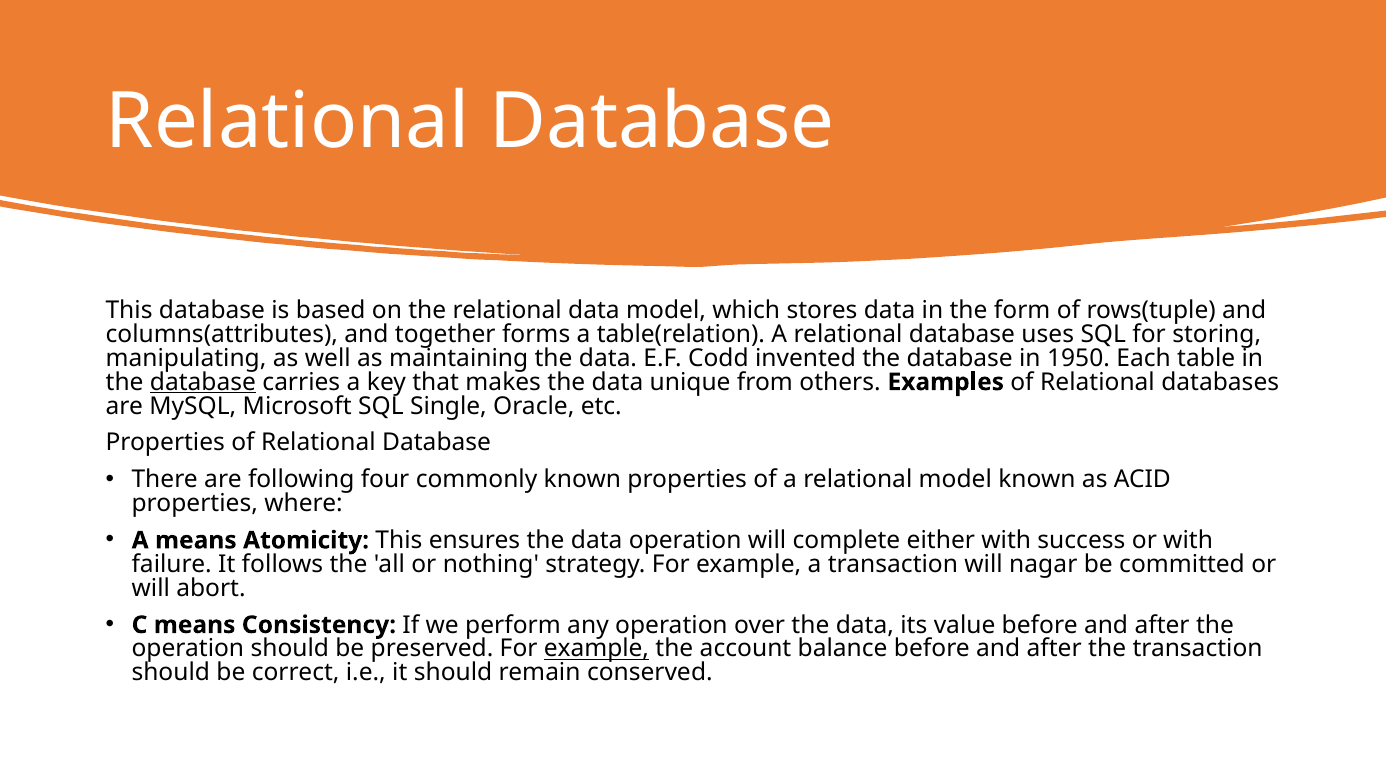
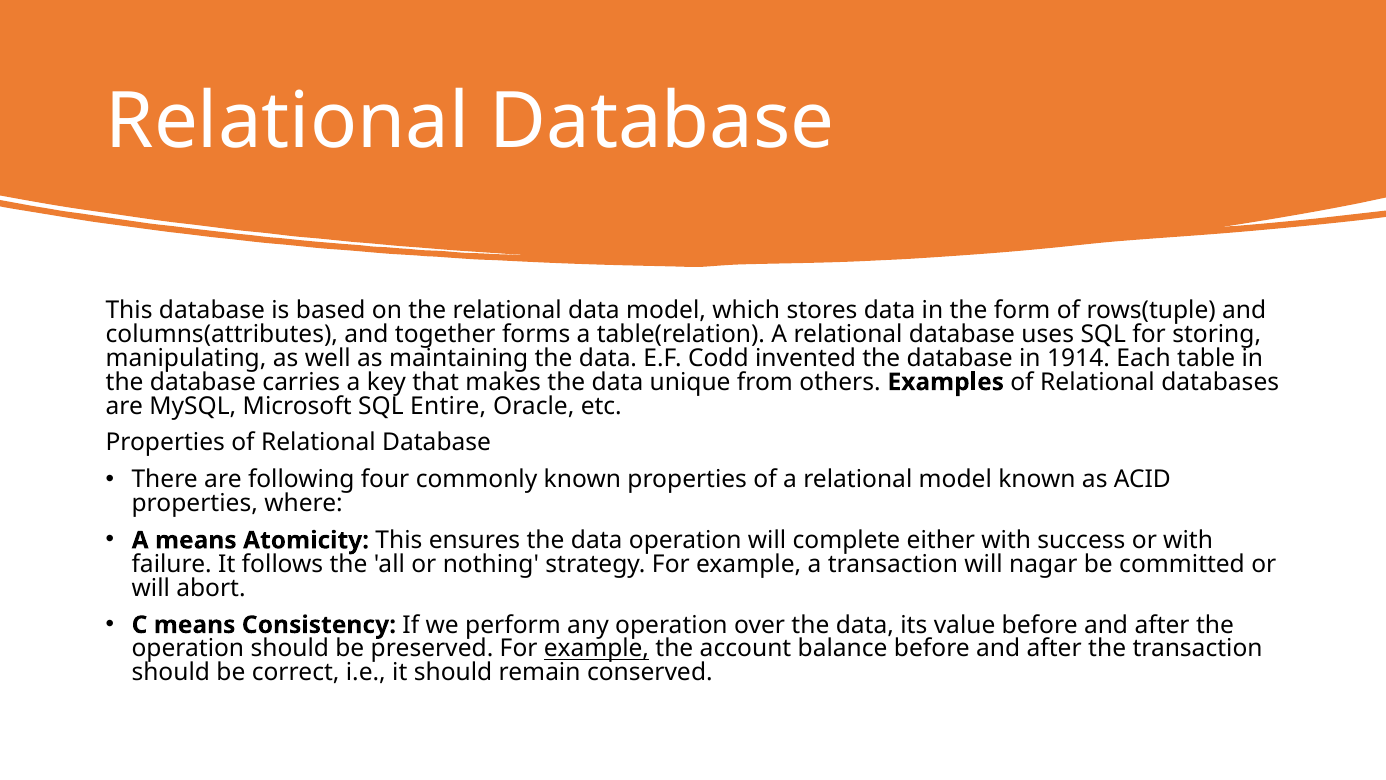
1950: 1950 -> 1914 (1079, 358)
database underline: present -> none (203, 382)
Single: Single -> Entire (448, 406)
